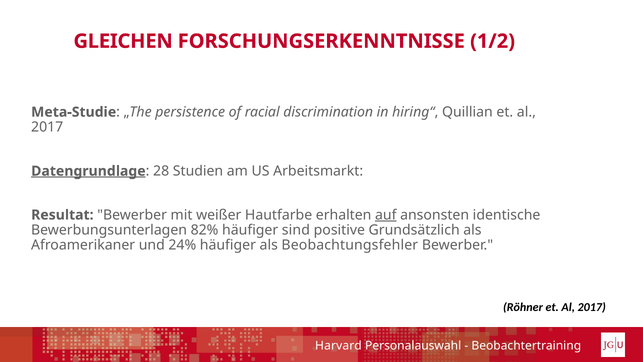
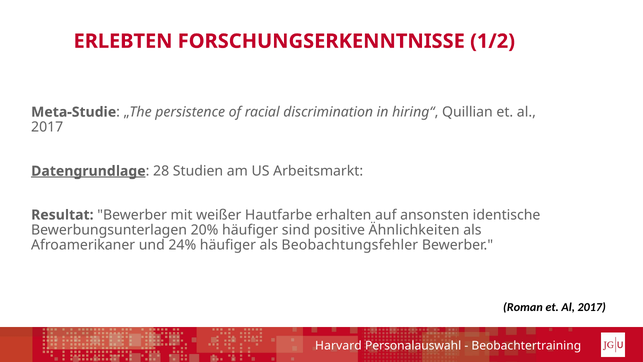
GLEICHEN: GLEICHEN -> ERLEBTEN (123, 41)
auf underline: present -> none (386, 215)
82%: 82% -> 20% (205, 230)
Grundsätzlich: Grundsätzlich -> Ähnlichkeiten (414, 230)
Röhner: Röhner -> Roman (523, 307)
